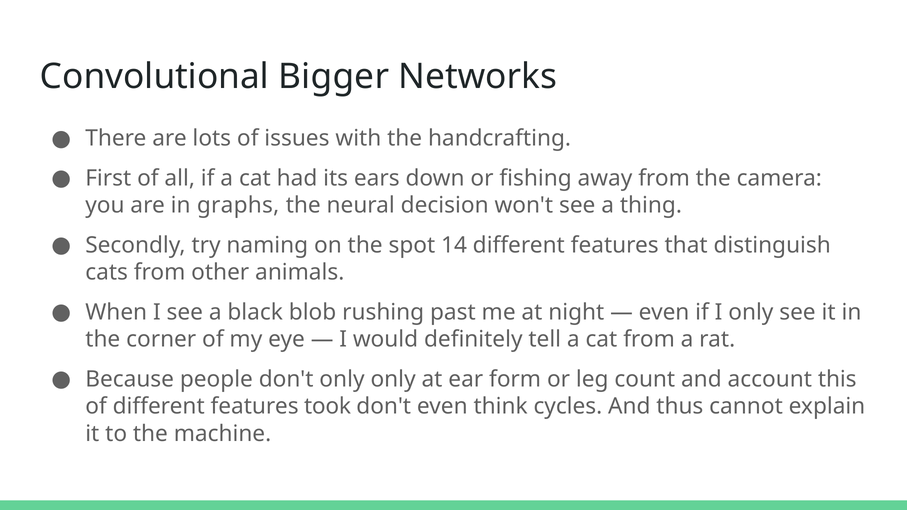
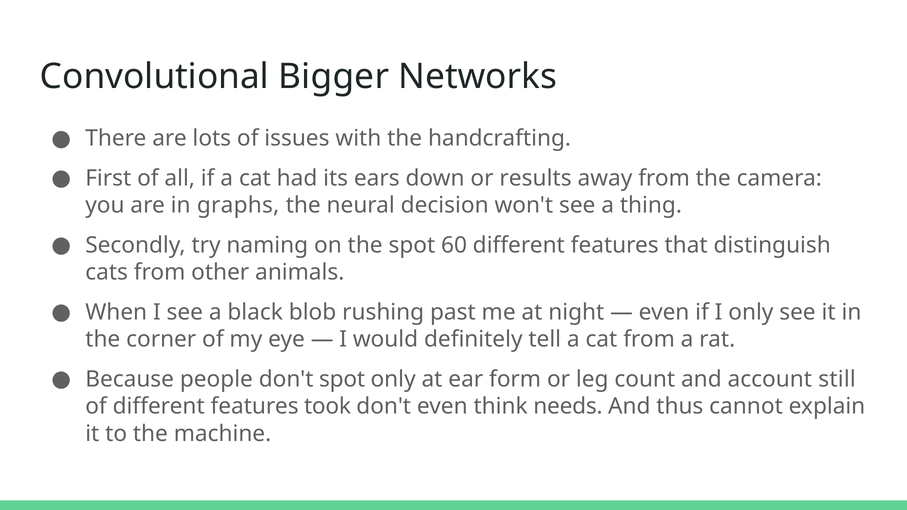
fishing: fishing -> results (536, 178)
14: 14 -> 60 (454, 245)
don't only: only -> spot (342, 379)
this: this -> still (837, 379)
cycles: cycles -> needs (568, 407)
